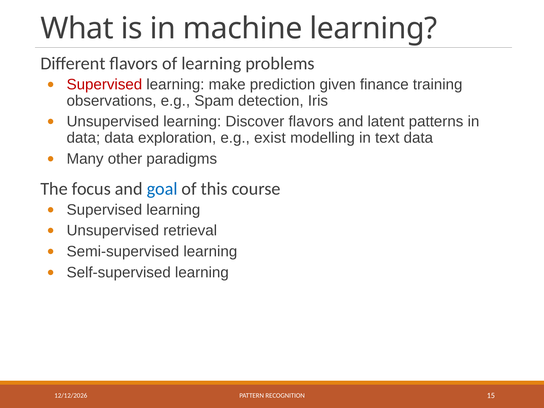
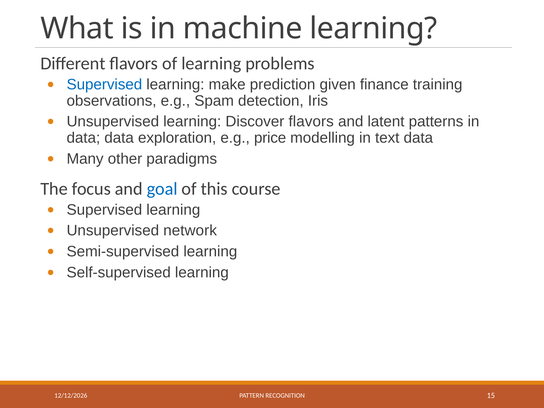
Supervised colour: red -> blue (104, 84)
exist: exist -> price (270, 138)
retrieval: retrieval -> network (190, 231)
